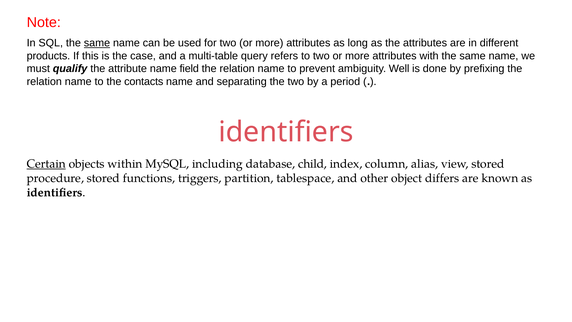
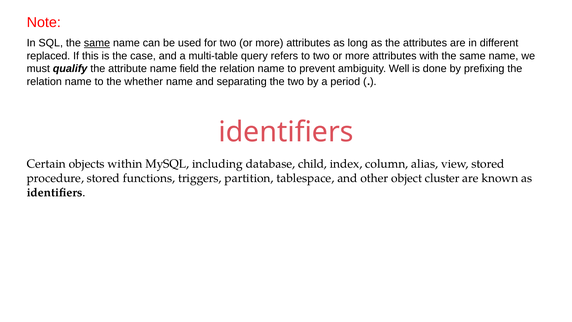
products: products -> replaced (48, 56)
contacts: contacts -> whether (144, 82)
Certain underline: present -> none (46, 164)
differs: differs -> cluster (442, 178)
